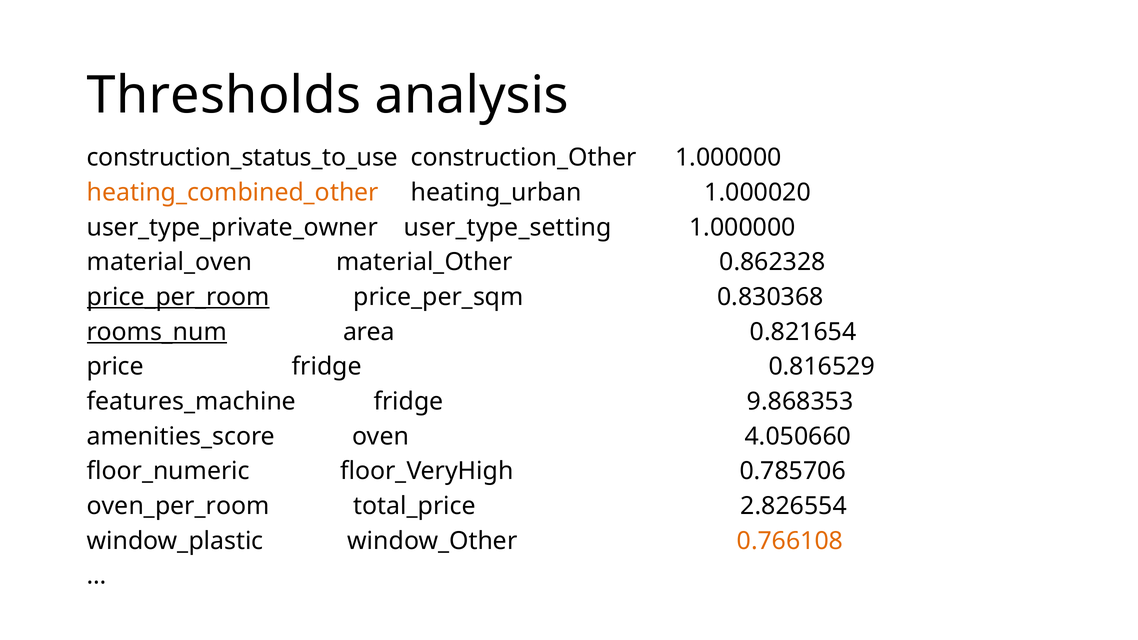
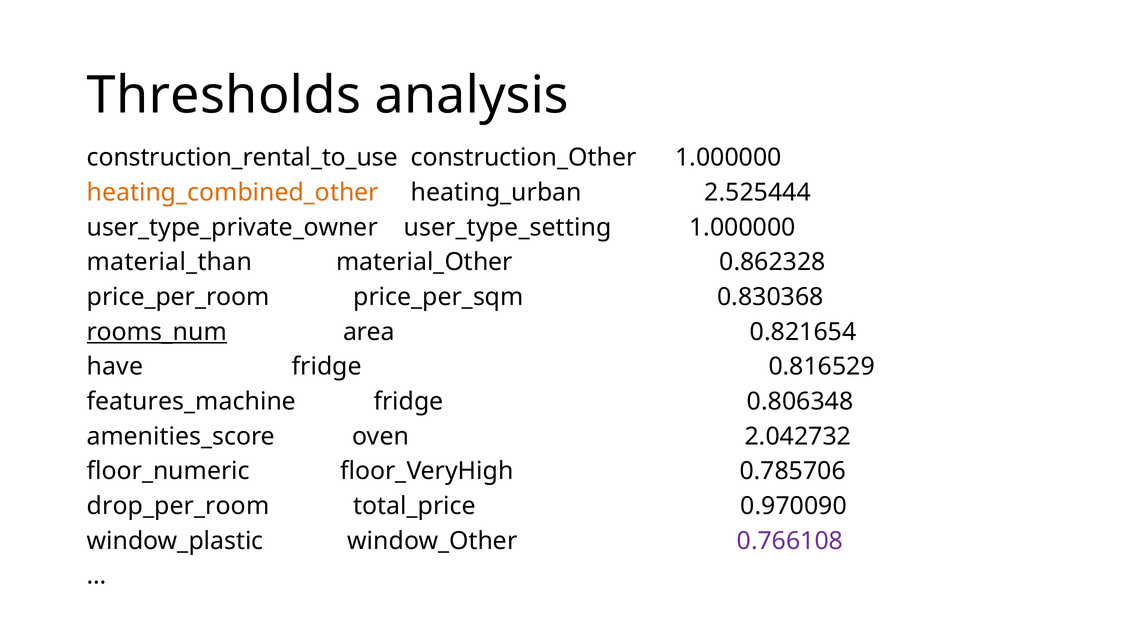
construction_status_to_use: construction_status_to_use -> construction_rental_to_use (242, 158)
1.000020: 1.000020 -> 2.525444 (758, 192)
material_oven: material_oven -> material_than (169, 262)
price_per_room underline: present -> none (178, 297)
price: price -> have (115, 367)
9.868353: 9.868353 -> 0.806348 (800, 402)
4.050660: 4.050660 -> 2.042732 (798, 436)
oven_per_room: oven_per_room -> drop_per_room (178, 506)
2.826554: 2.826554 -> 0.970090 (794, 506)
0.766108 colour: orange -> purple (790, 541)
